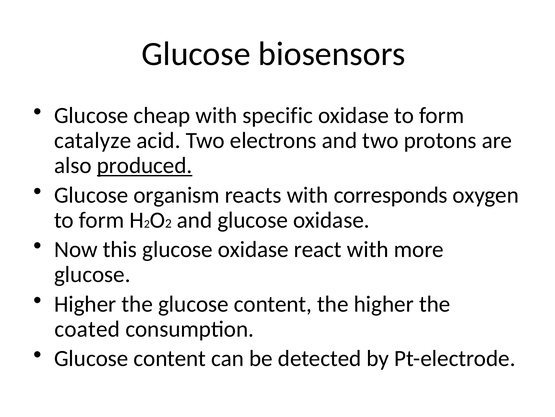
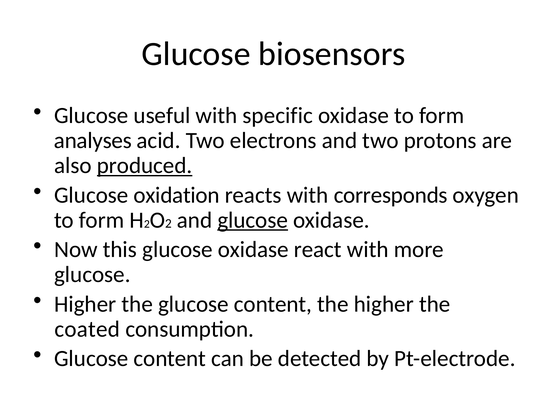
cheap: cheap -> useful (162, 115)
catalyze: catalyze -> analyses (93, 140)
organism: organism -> oxidation (177, 195)
glucose underline: none -> present (253, 220)
